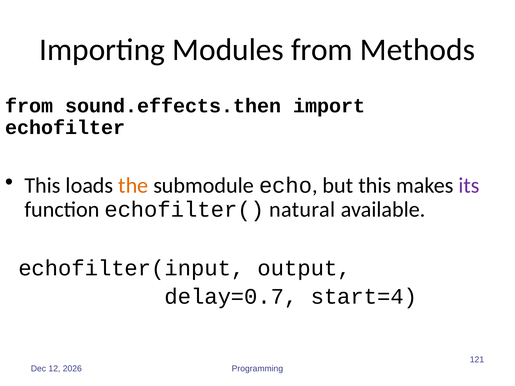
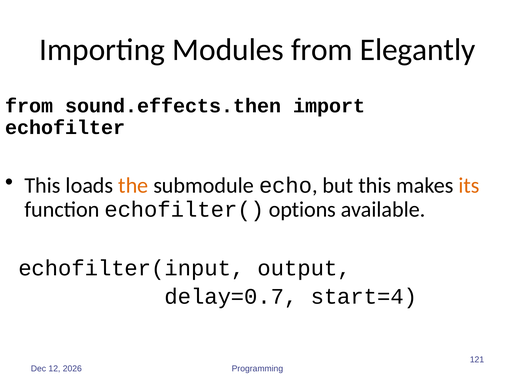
Methods: Methods -> Elegantly (418, 50)
its colour: purple -> orange (469, 186)
natural: natural -> options (302, 210)
